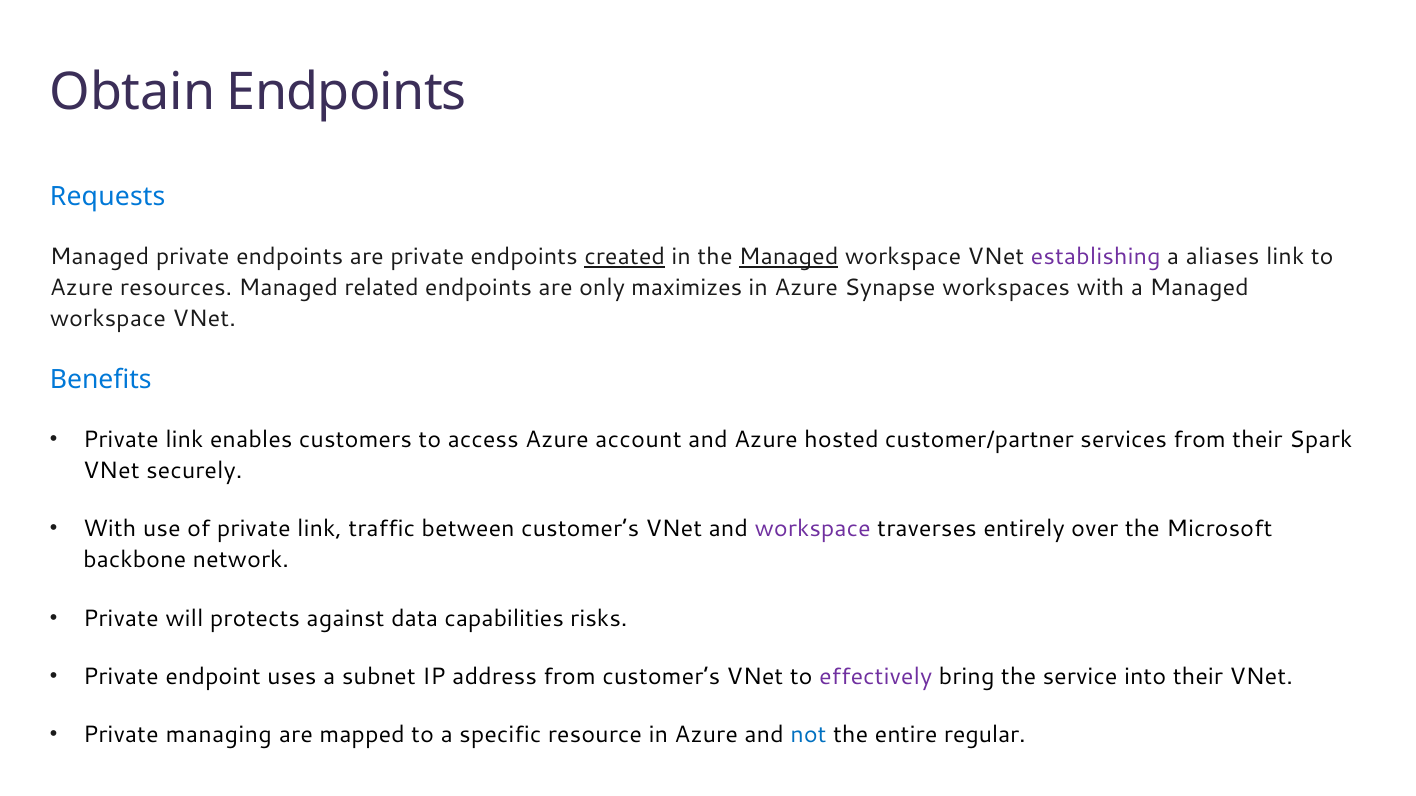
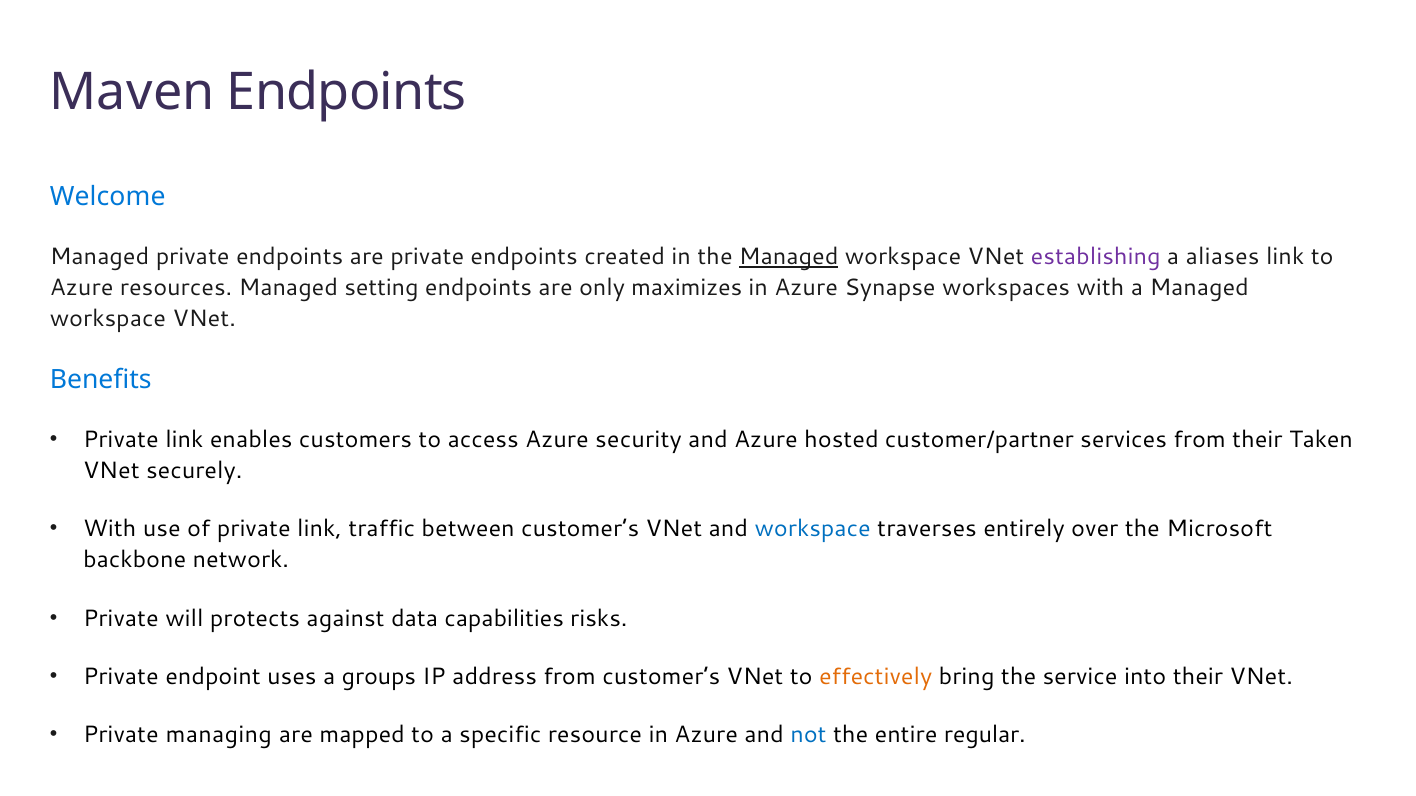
Obtain: Obtain -> Maven (132, 92)
Requests: Requests -> Welcome (108, 197)
created underline: present -> none (625, 257)
related: related -> setting (382, 288)
account: account -> security (638, 440)
Spark: Spark -> Taken (1321, 440)
workspace colour: purple -> blue (813, 529)
subnet: subnet -> groups (379, 677)
effectively colour: purple -> orange (876, 677)
